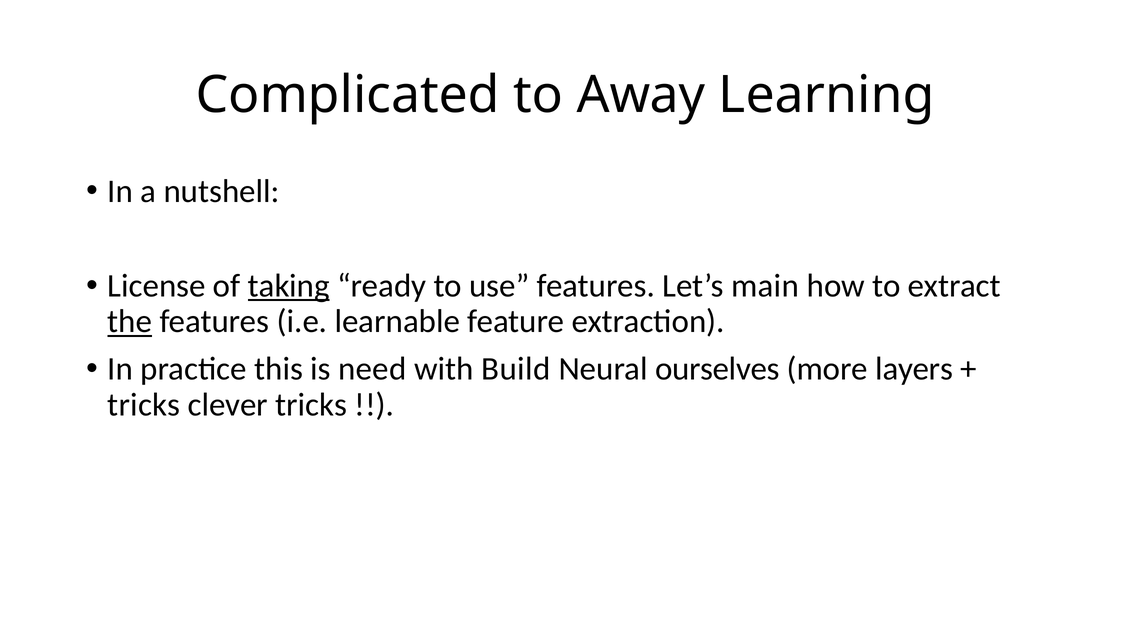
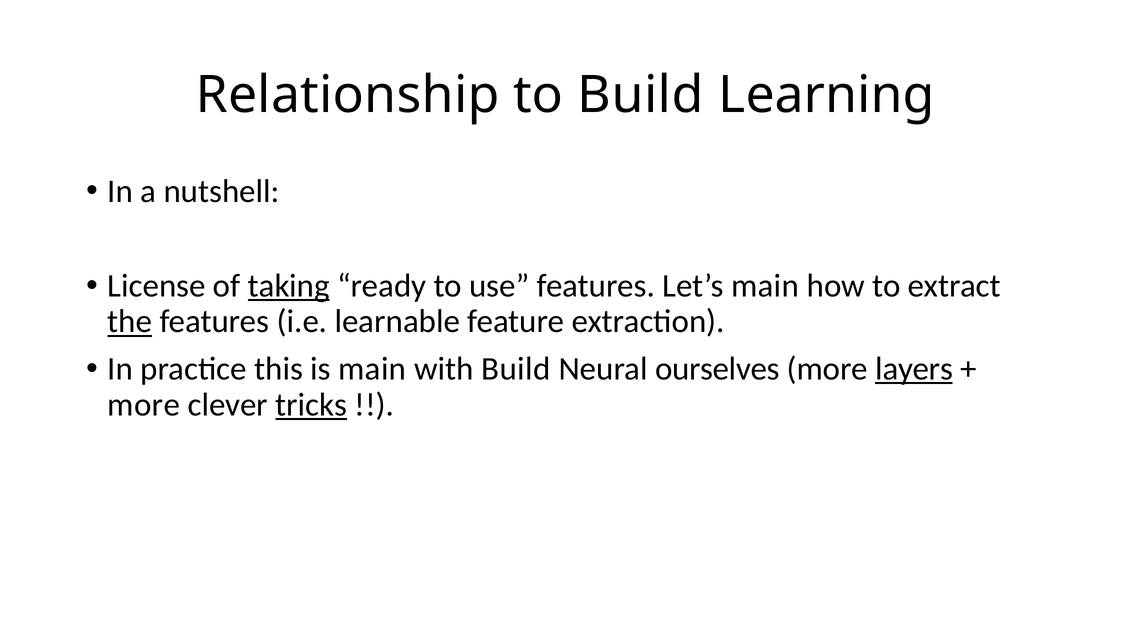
Complicated: Complicated -> Relationship (348, 95)
to Away: Away -> Build (641, 95)
is need: need -> main (372, 369)
layers underline: none -> present (914, 369)
tricks: tricks -> more (144, 405)
tricks underline: none -> present (311, 405)
